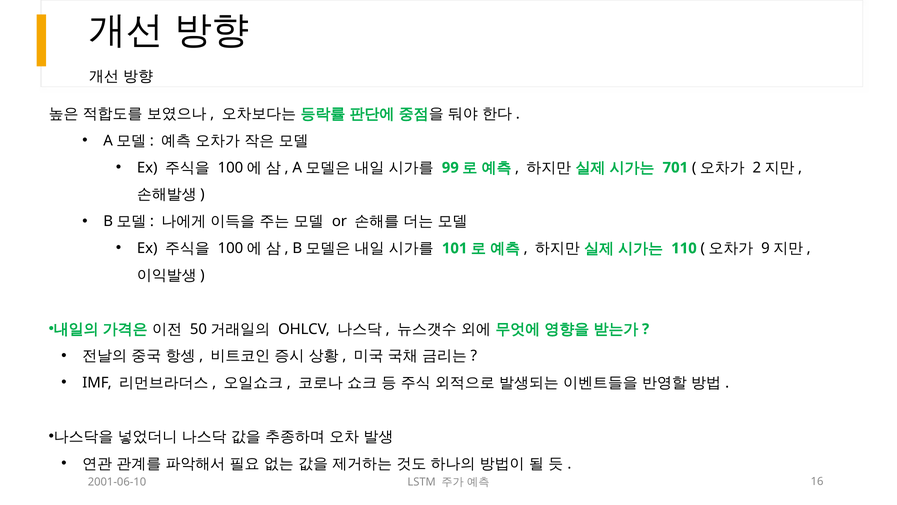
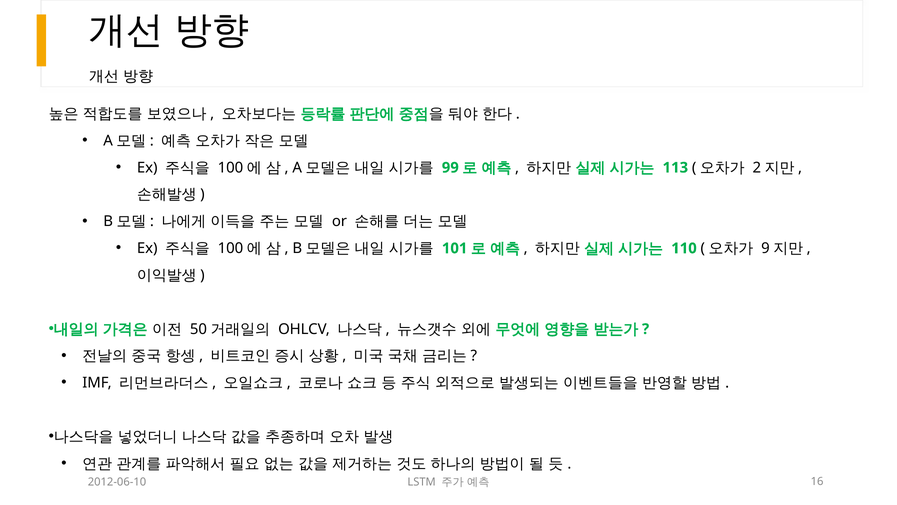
701: 701 -> 113 (675, 167)
2001-06-10: 2001-06-10 -> 2012-06-10 (117, 482)
